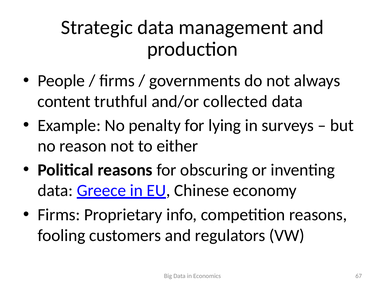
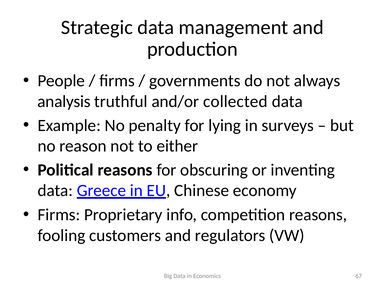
content: content -> analysis (64, 101)
